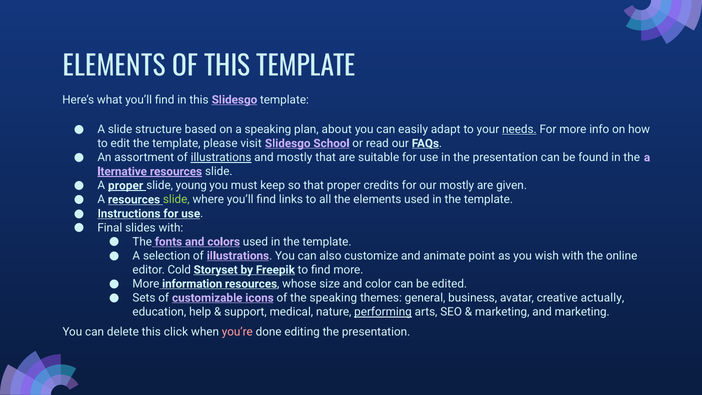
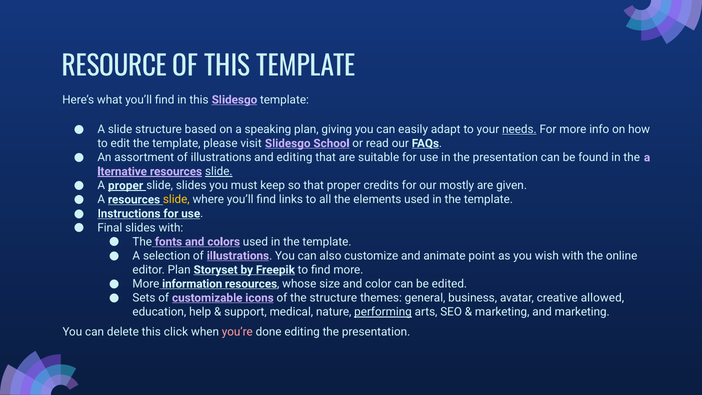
ELEMENTS: ELEMENTS -> RESOURCE (114, 67)
about: about -> giving (337, 129)
illustrations underline: present -> none (221, 157)
and mostly: mostly -> editing (295, 157)
slide underline: none -> present (219, 171)
slide young: young -> slides (191, 185)
slide colour: light green -> yellow (176, 200)
editor Cold: Cold -> Plan (179, 270)
the speaking: speaking -> structure (333, 298)
actually: actually -> allowed (602, 298)
